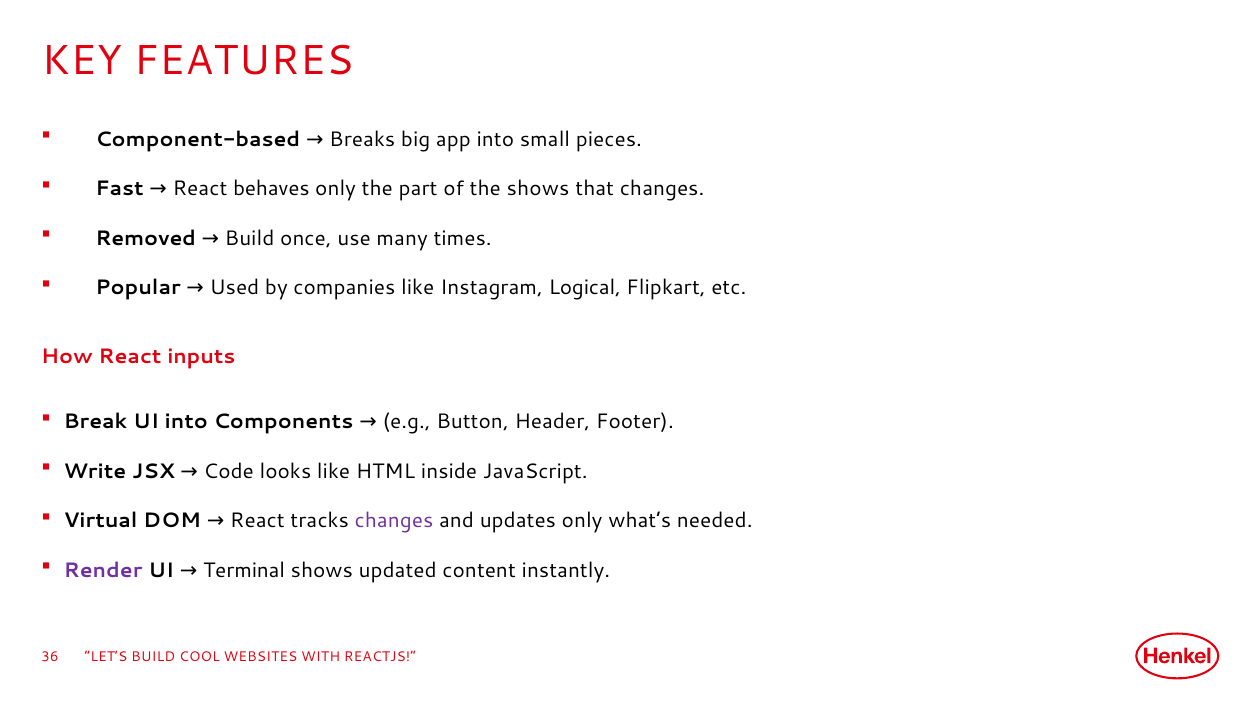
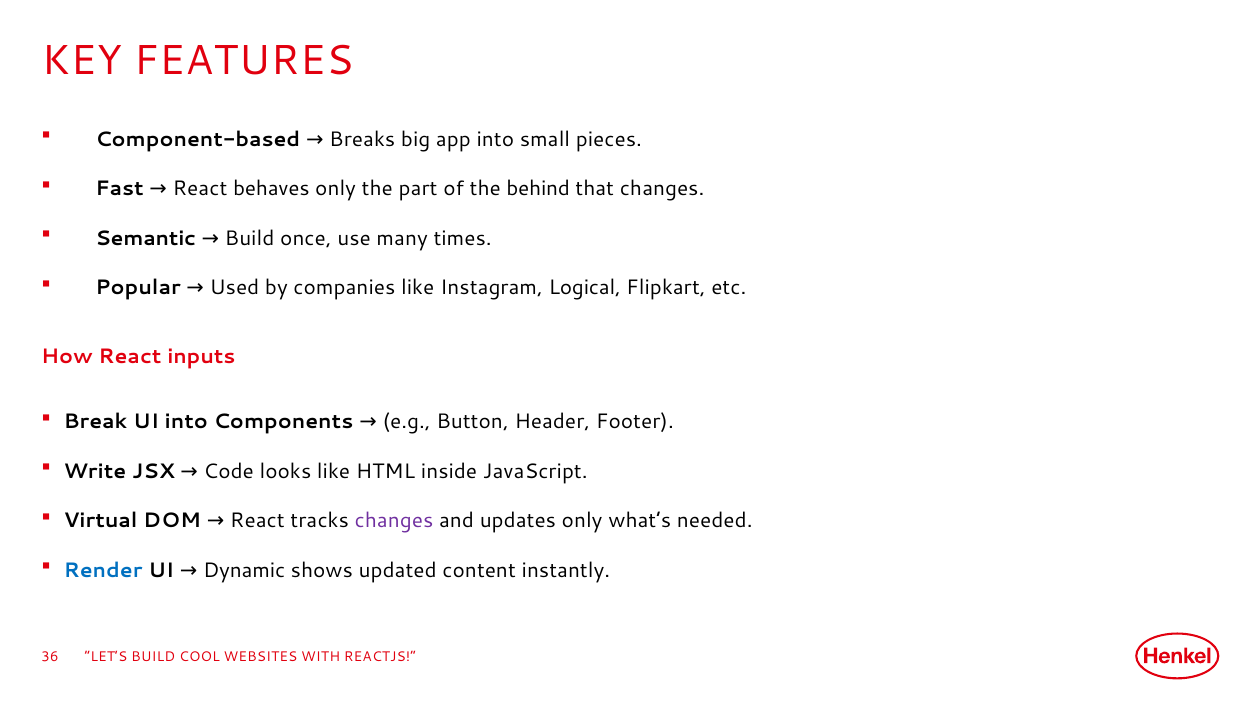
the shows: shows -> behind (538, 189)
Removed: Removed -> Semantic (146, 238)
Render colour: purple -> blue (103, 570)
Terminal: Terminal -> Dynamic (244, 570)
